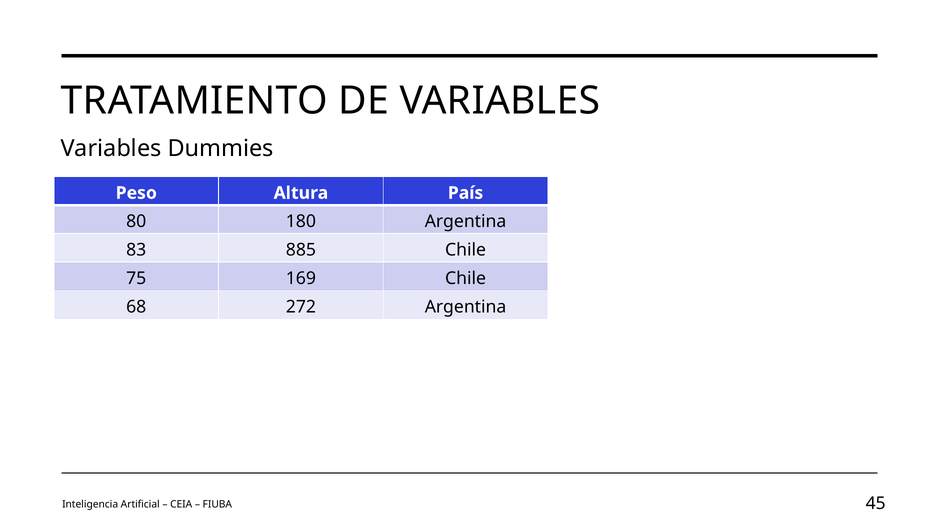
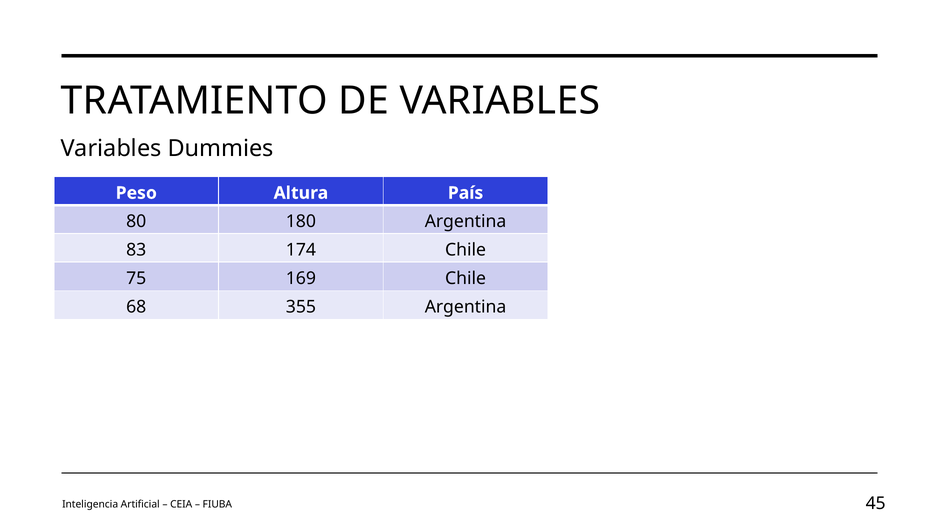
885: 885 -> 174 (301, 250)
272: 272 -> 355 (301, 307)
